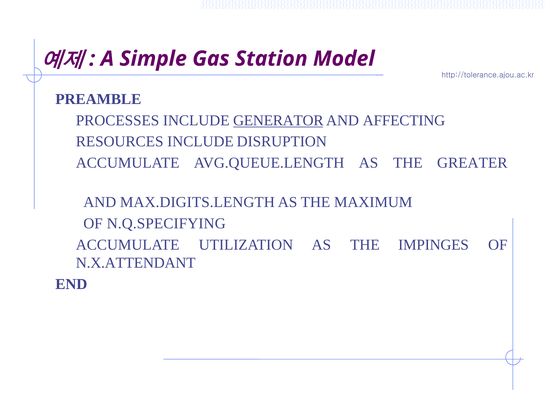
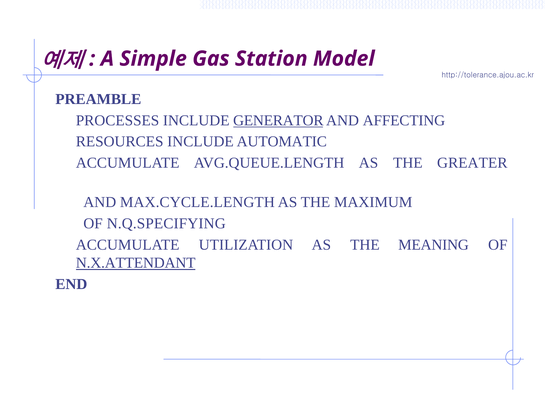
DISRUPTION: DISRUPTION -> AUTOMATIC (282, 142)
MAX.DIGITS.LENGTH: MAX.DIGITS.LENGTH -> MAX.CYCLE.LENGTH (197, 202)
IMPINGES: IMPINGES -> MEANING (434, 245)
N.X.ATTENDANT underline: none -> present (136, 263)
